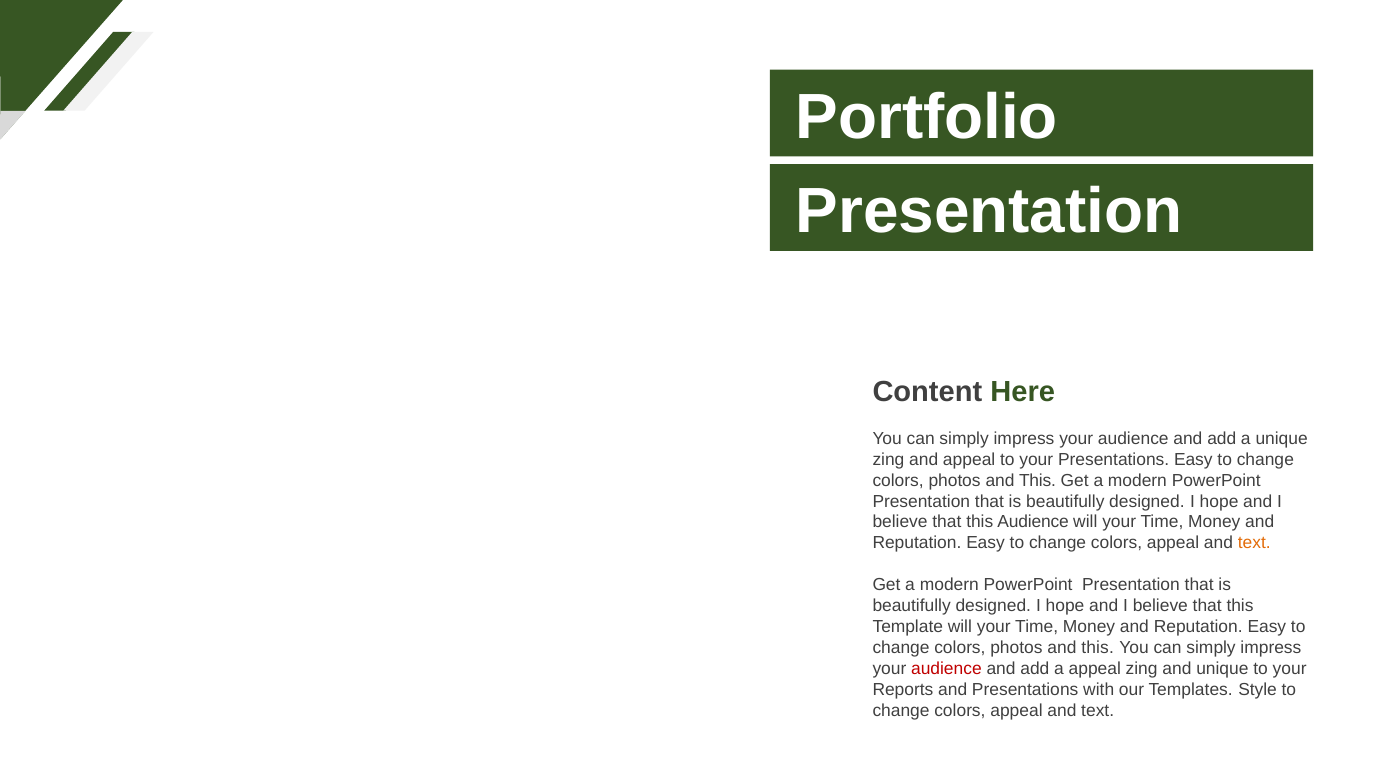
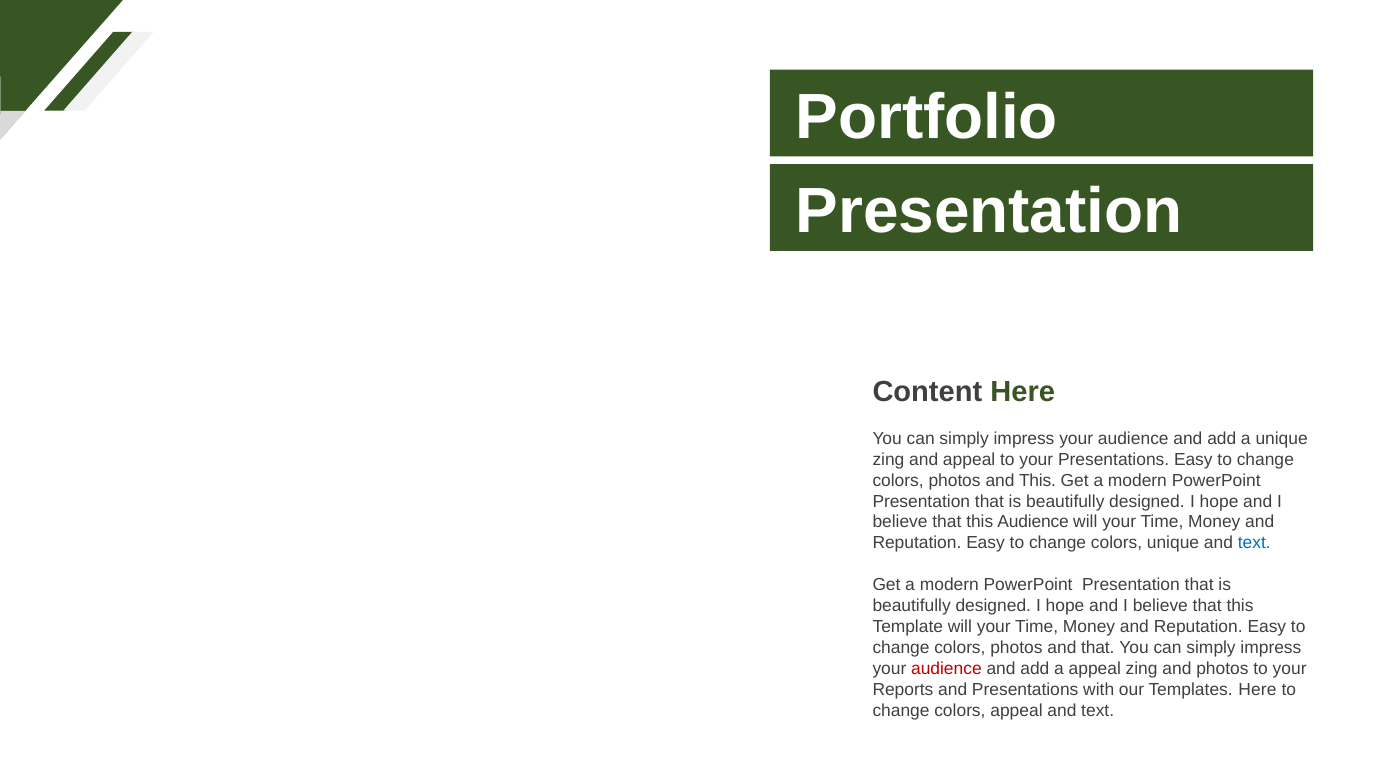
appeal: appeal -> unique (1173, 543)
text colour: orange -> blue (1254, 543)
this: this -> that (1098, 648)
and unique: unique -> photos (1222, 669)
Templates Style: Style -> Here (1258, 690)
